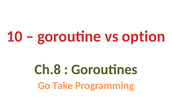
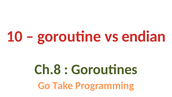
option: option -> endian (144, 36)
